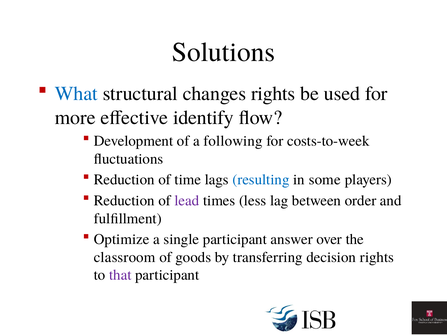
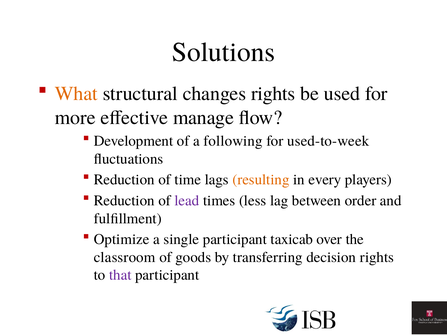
What colour: blue -> orange (76, 94)
identify: identify -> manage (203, 118)
costs-to-week: costs-to-week -> used-to-week (328, 141)
resulting colour: blue -> orange (261, 180)
some: some -> every (325, 180)
answer: answer -> taxicab (292, 239)
